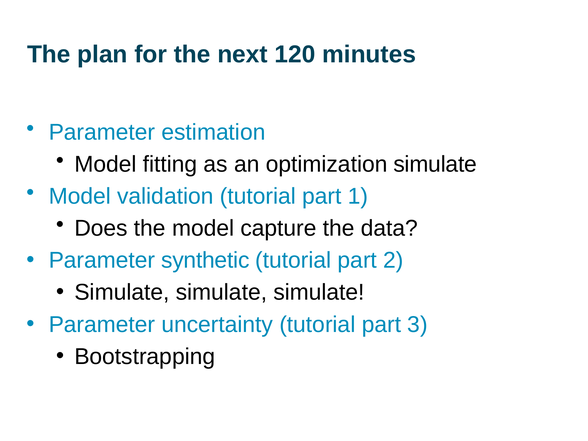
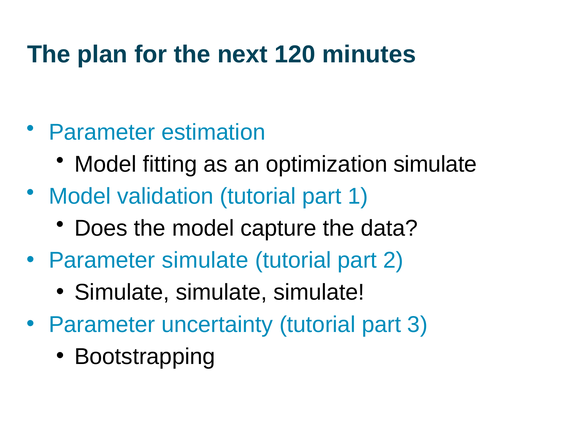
Parameter synthetic: synthetic -> simulate (205, 260)
